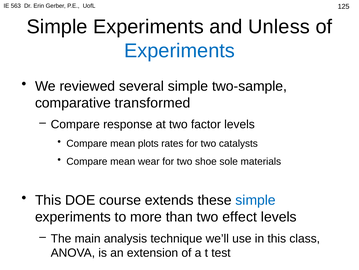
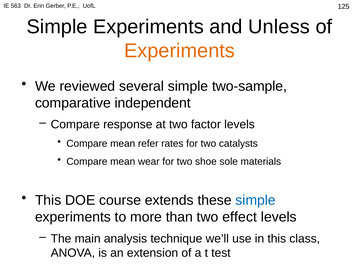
Experiments colour: blue -> orange (179, 51)
transformed: transformed -> independent (153, 103)
plots: plots -> refer (148, 143)
